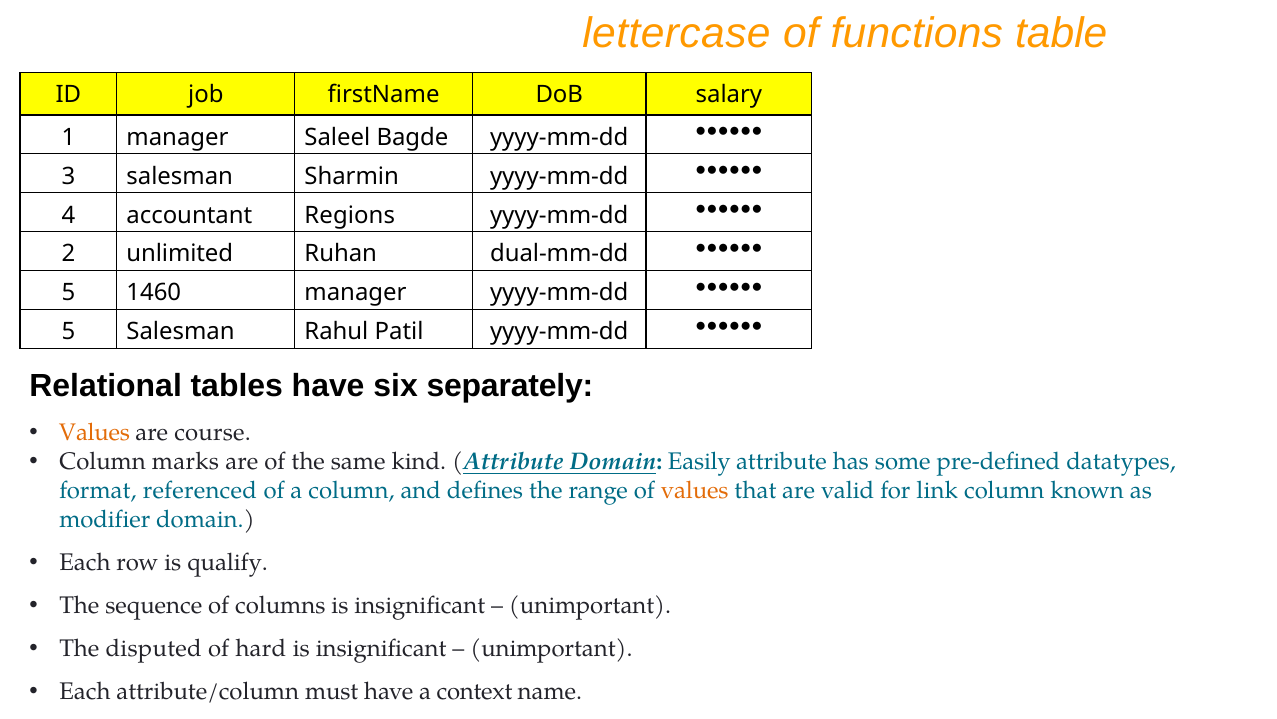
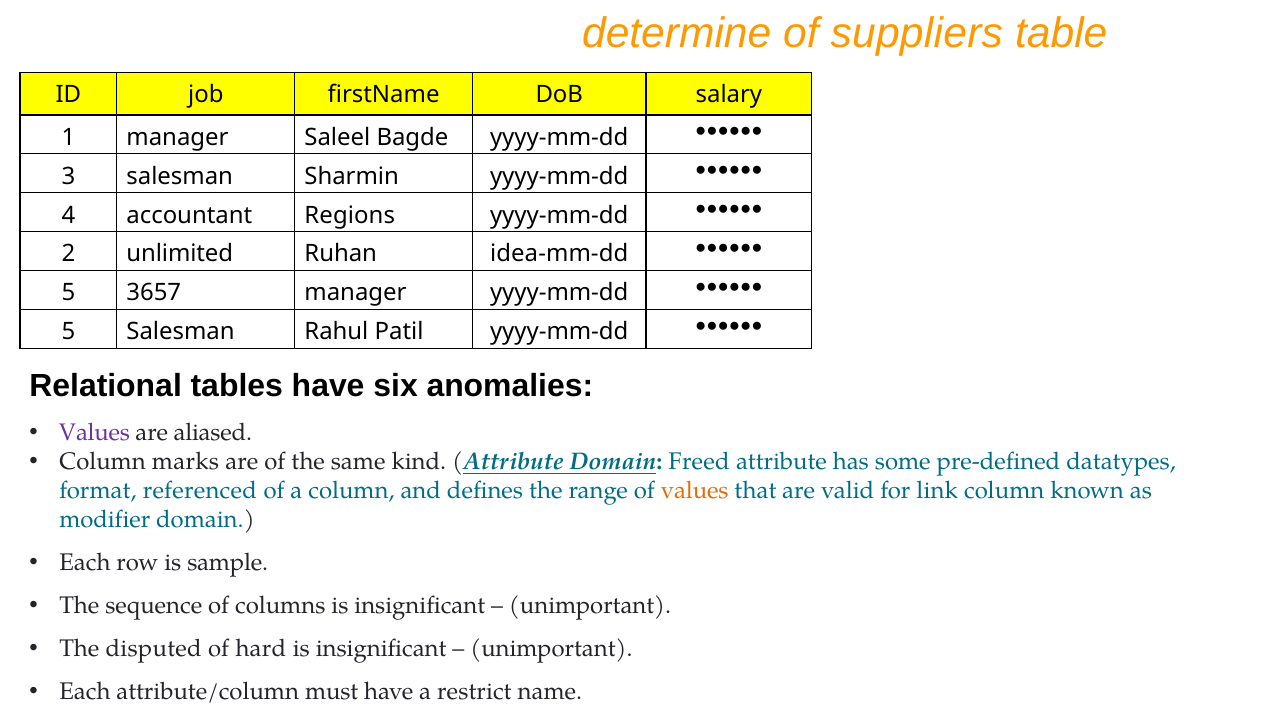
lettercase: lettercase -> determine (677, 33)
functions: functions -> suppliers (917, 33)
dual-mm-dd: dual-mm-dd -> idea-mm-dd (559, 254)
1460: 1460 -> 3657 (154, 293)
separately: separately -> anomalies (510, 385)
Values colour: orange -> purple (95, 433)
course: course -> aliased (213, 433)
Easily: Easily -> Freed (699, 461)
qualify: qualify -> sample (228, 562)
context: context -> restrict (474, 691)
